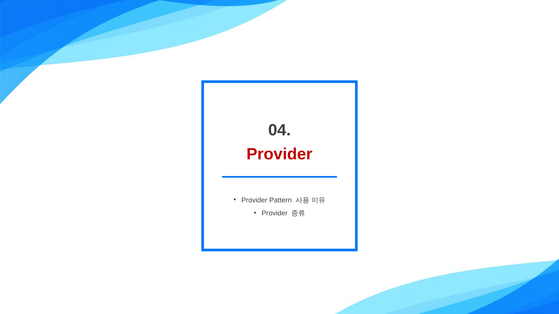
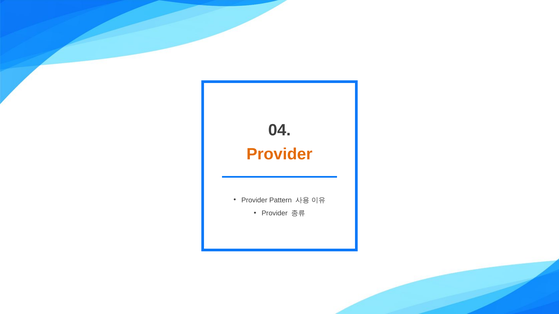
Provider colour: red -> orange (279, 154)
